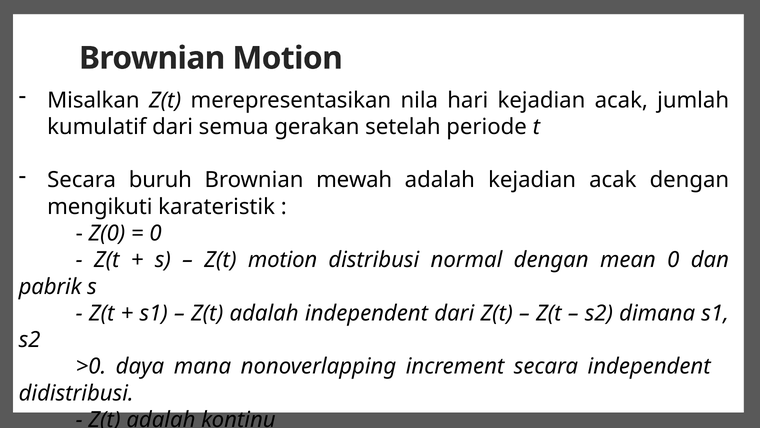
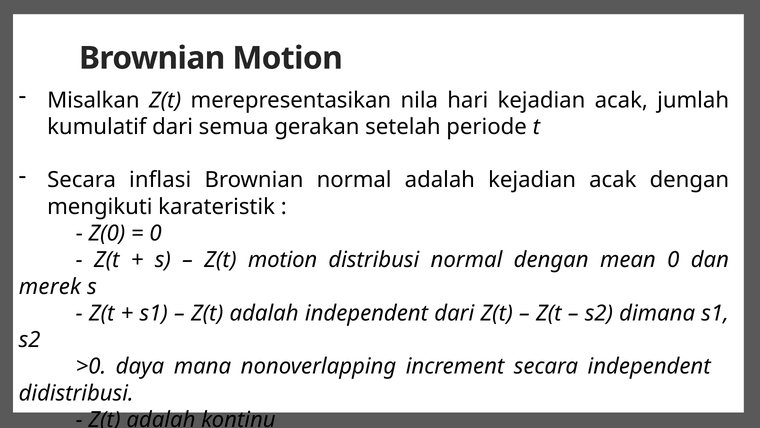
buruh: buruh -> inflasi (160, 180)
Brownian mewah: mewah -> normal (354, 180)
pabrik: pabrik -> merek (50, 286)
